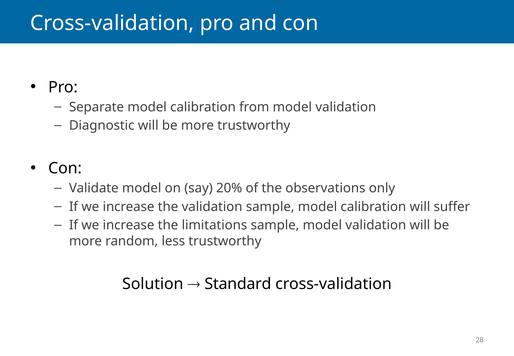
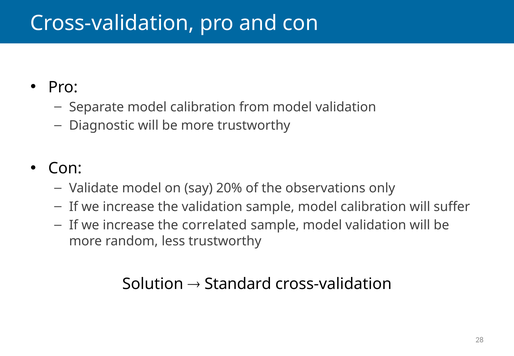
limitations: limitations -> correlated (214, 225)
